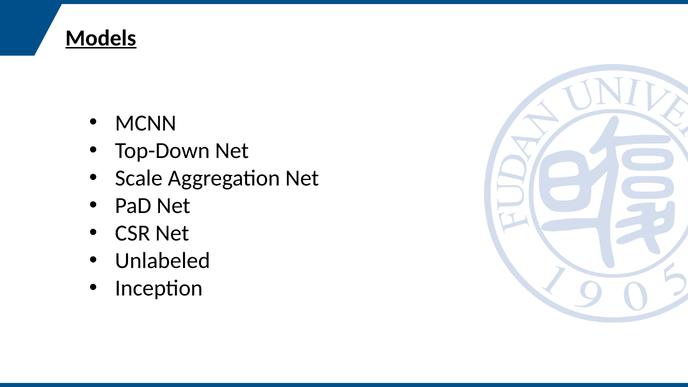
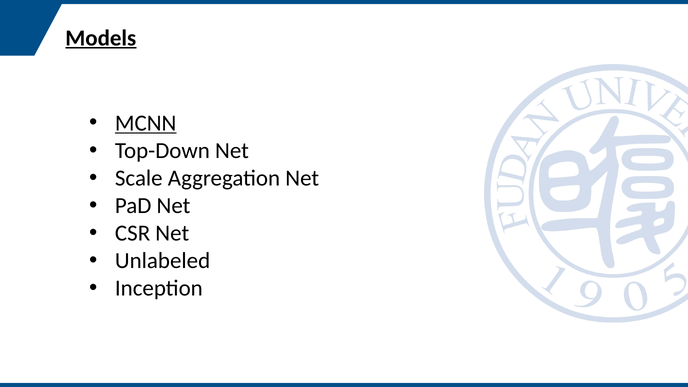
MCNN underline: none -> present (146, 123)
